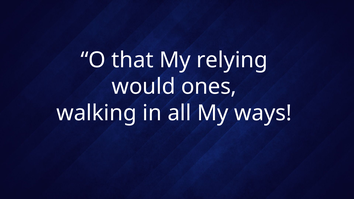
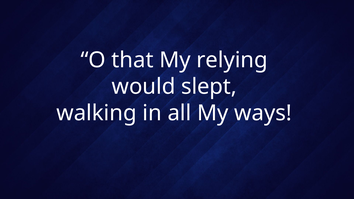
ones: ones -> slept (209, 87)
